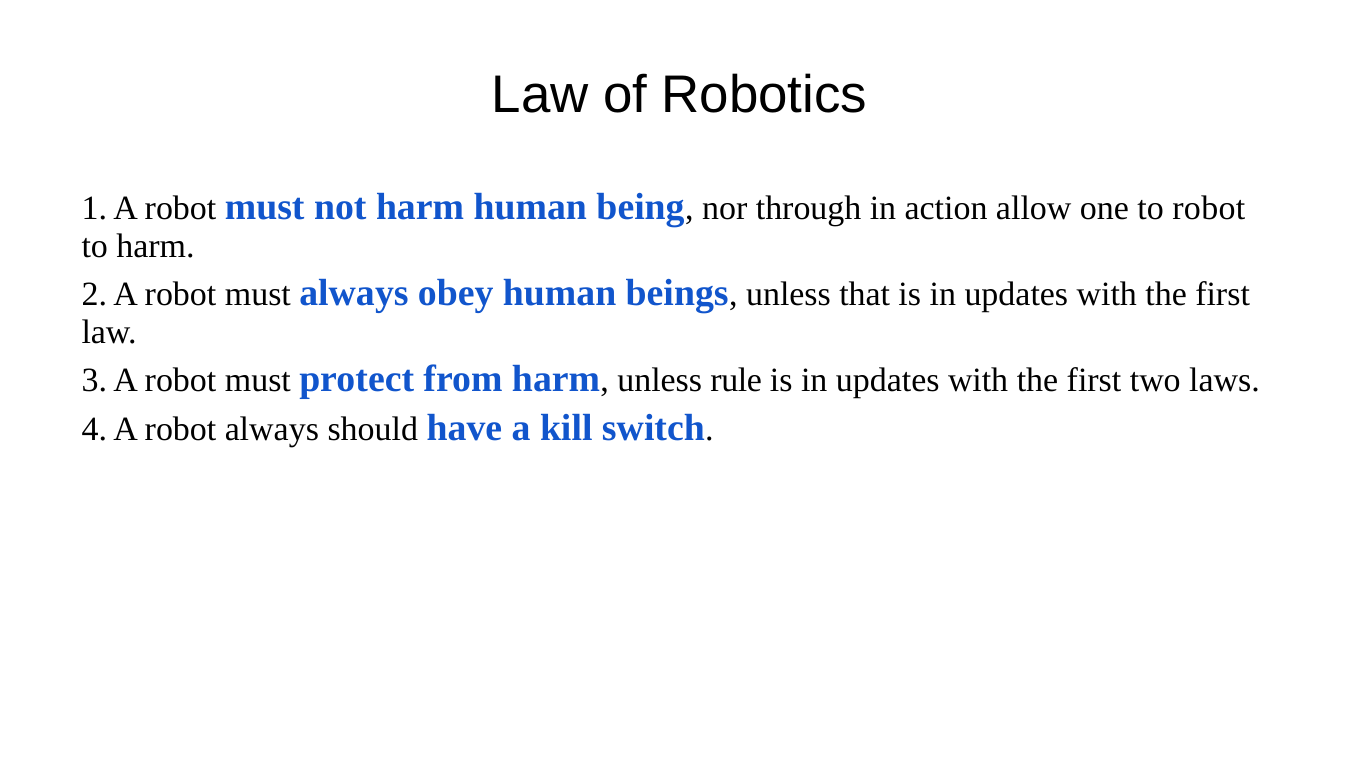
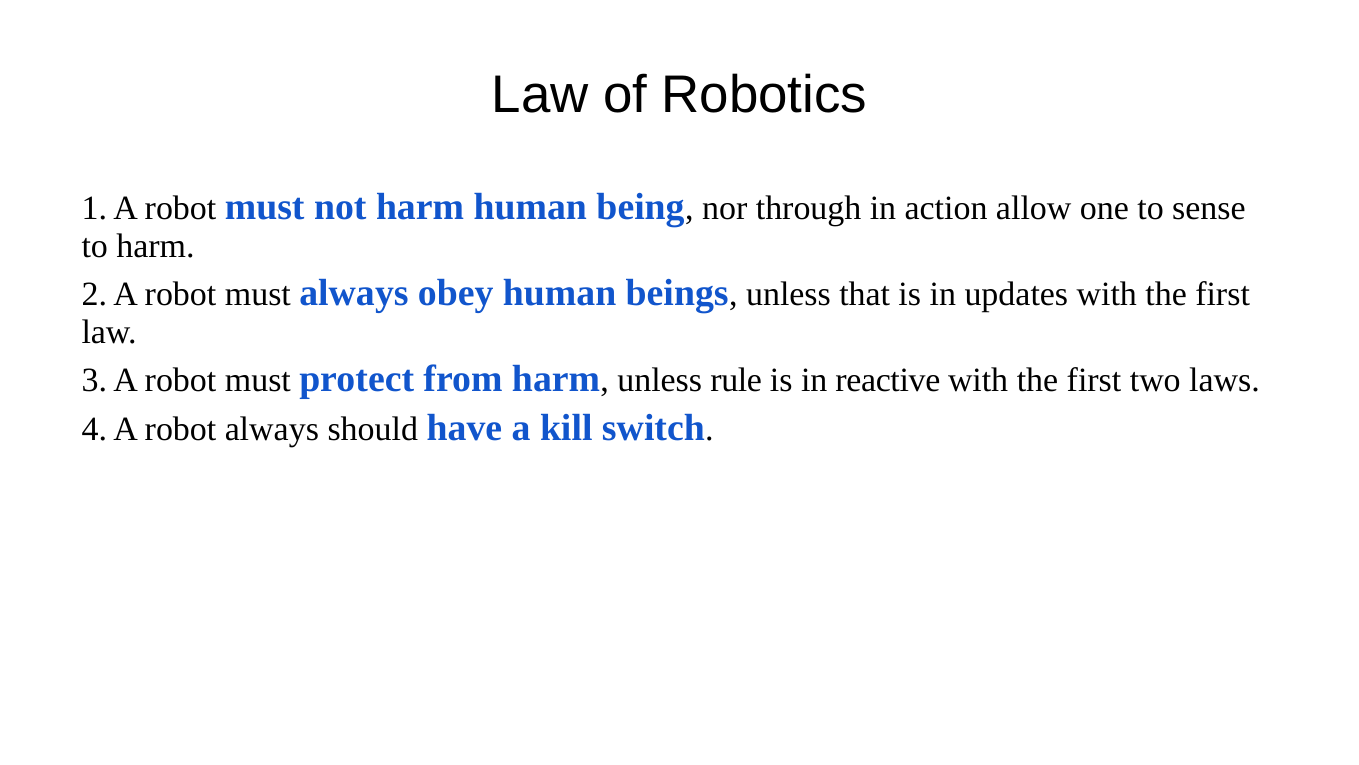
to robot: robot -> sense (1209, 208)
updates: updates -> reactive (888, 380)
